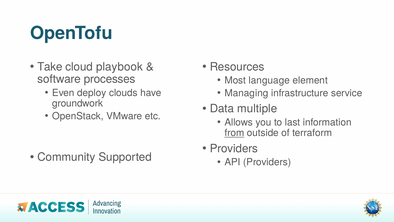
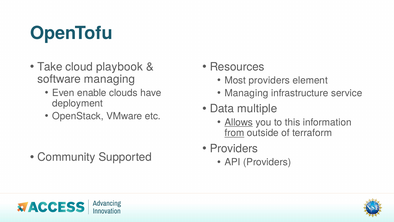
software processes: processes -> managing (109, 79)
Most language: language -> providers (269, 80)
deploy: deploy -> enable (92, 93)
groundwork: groundwork -> deployment (78, 103)
Allows underline: none -> present (239, 122)
last: last -> this (293, 122)
